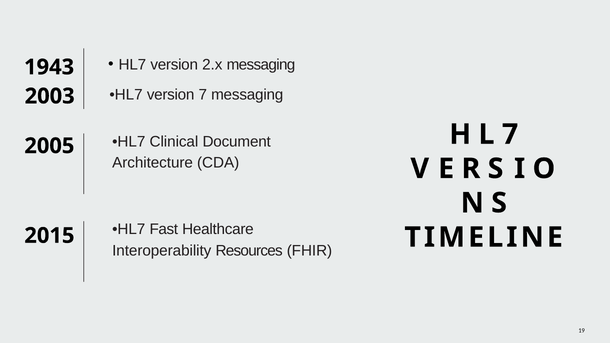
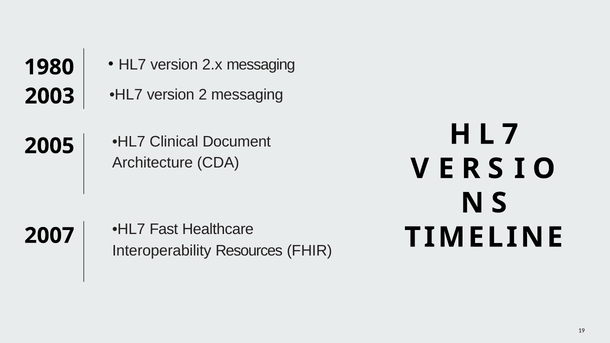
1943: 1943 -> 1980 (49, 67)
version 7: 7 -> 2 (203, 95)
2015: 2015 -> 2007 (49, 236)
